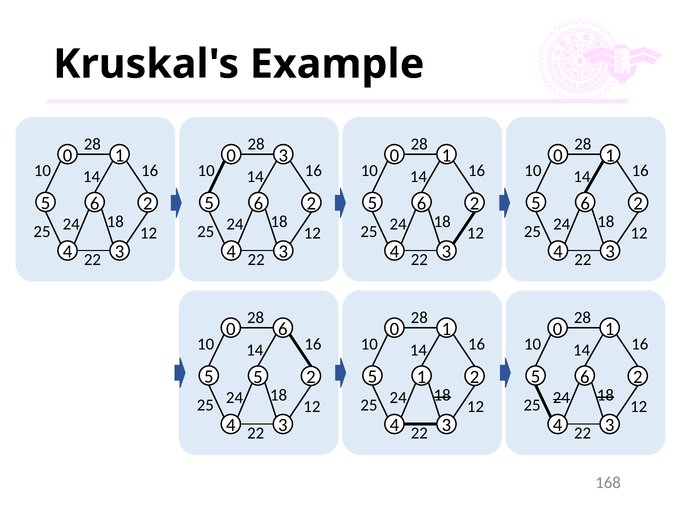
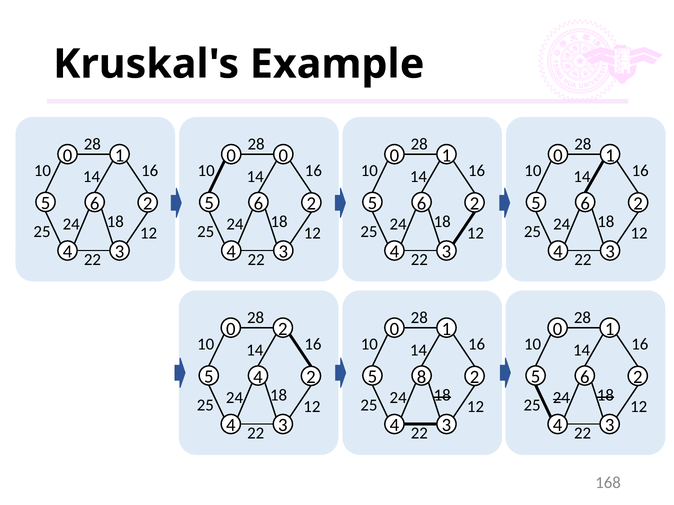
0 3: 3 -> 0 (283, 156)
6: 6 -> 2 (283, 329)
5 5: 5 -> 4 (258, 377)
5 1: 1 -> 8 (422, 377)
